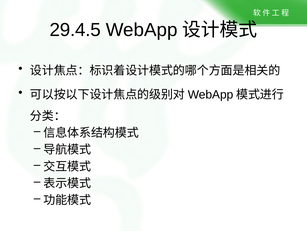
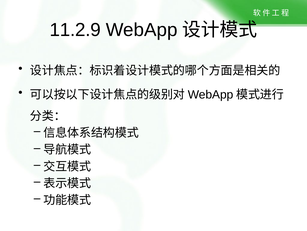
29.4.5: 29.4.5 -> 11.2.9 (75, 30)
